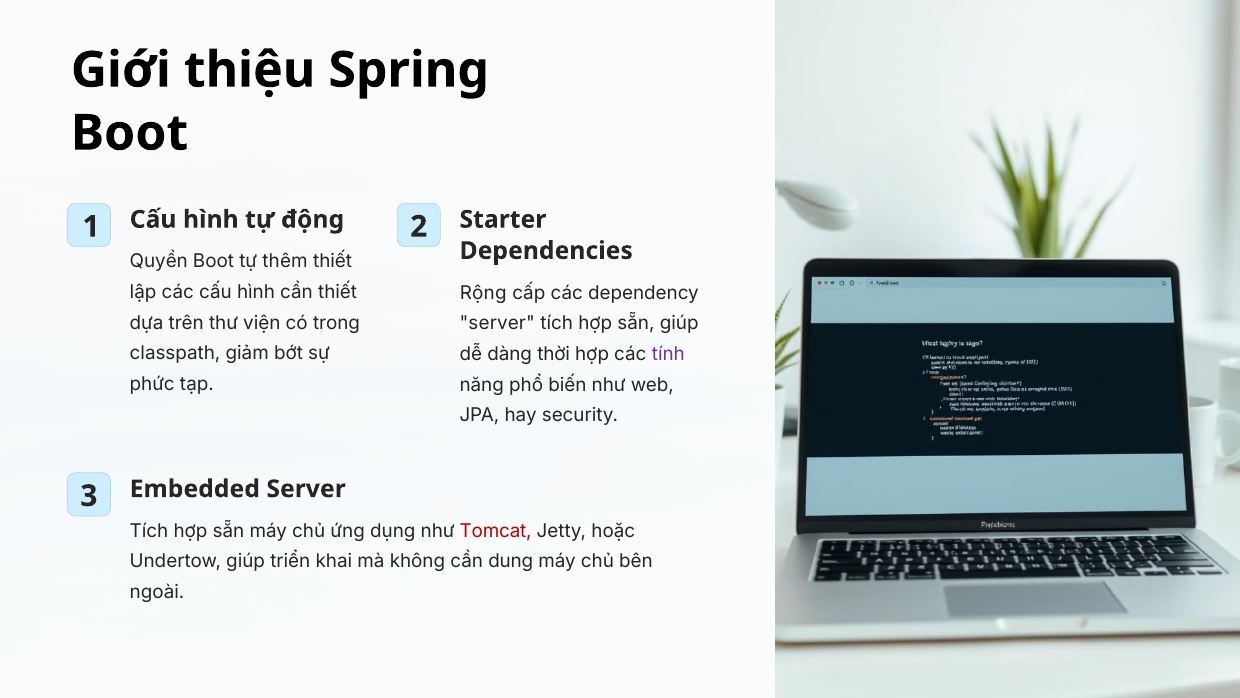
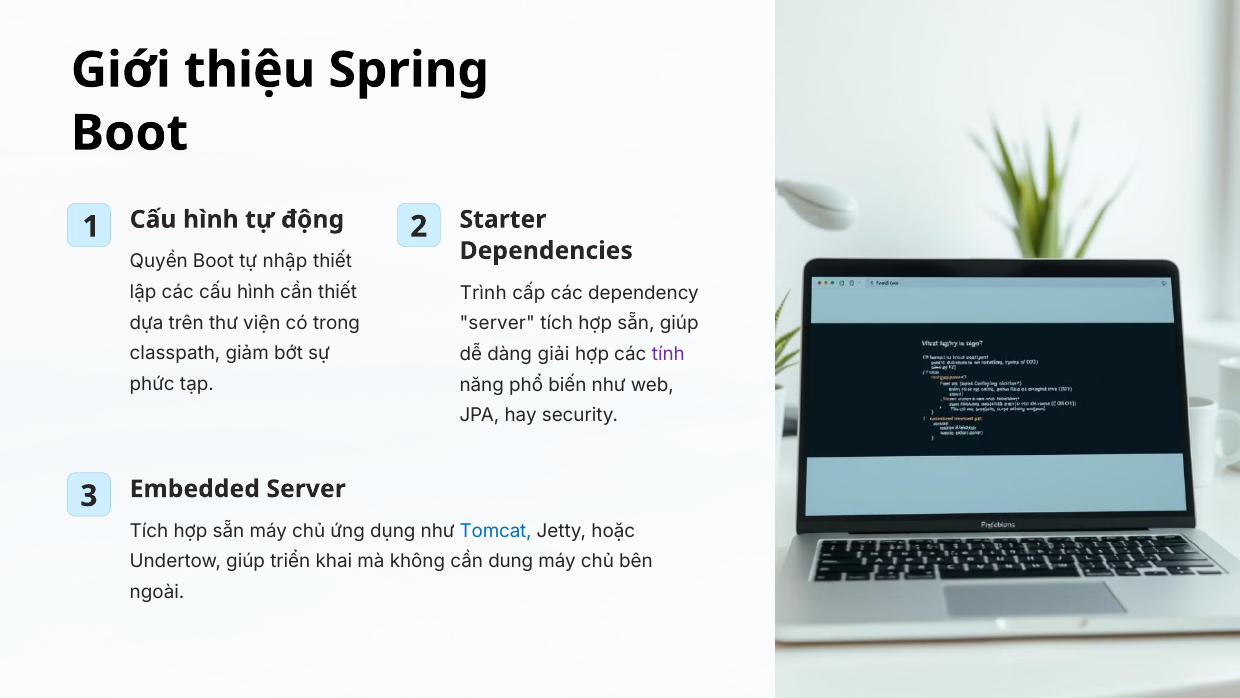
thêm: thêm -> nhập (285, 261)
Rộng: Rộng -> Trình (483, 293)
thời: thời -> giải (553, 354)
Tomcat colour: red -> blue (496, 530)
